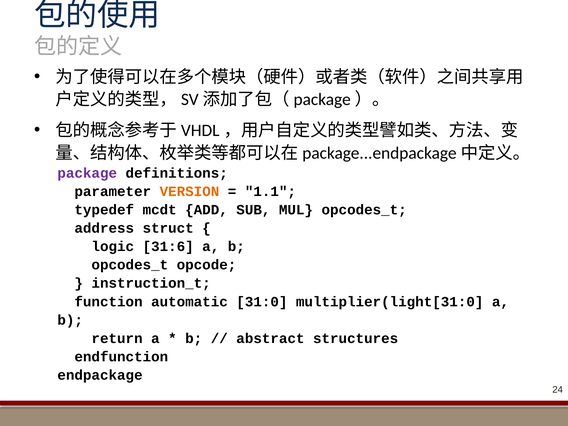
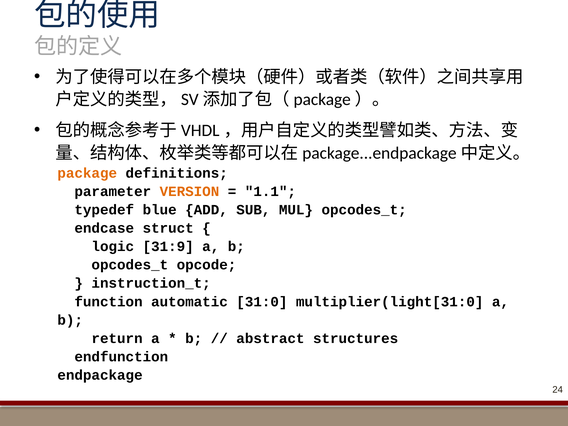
package colour: purple -> orange (87, 173)
mcdt: mcdt -> blue (160, 210)
address: address -> endcase (104, 228)
31:6: 31:6 -> 31:9 (168, 247)
